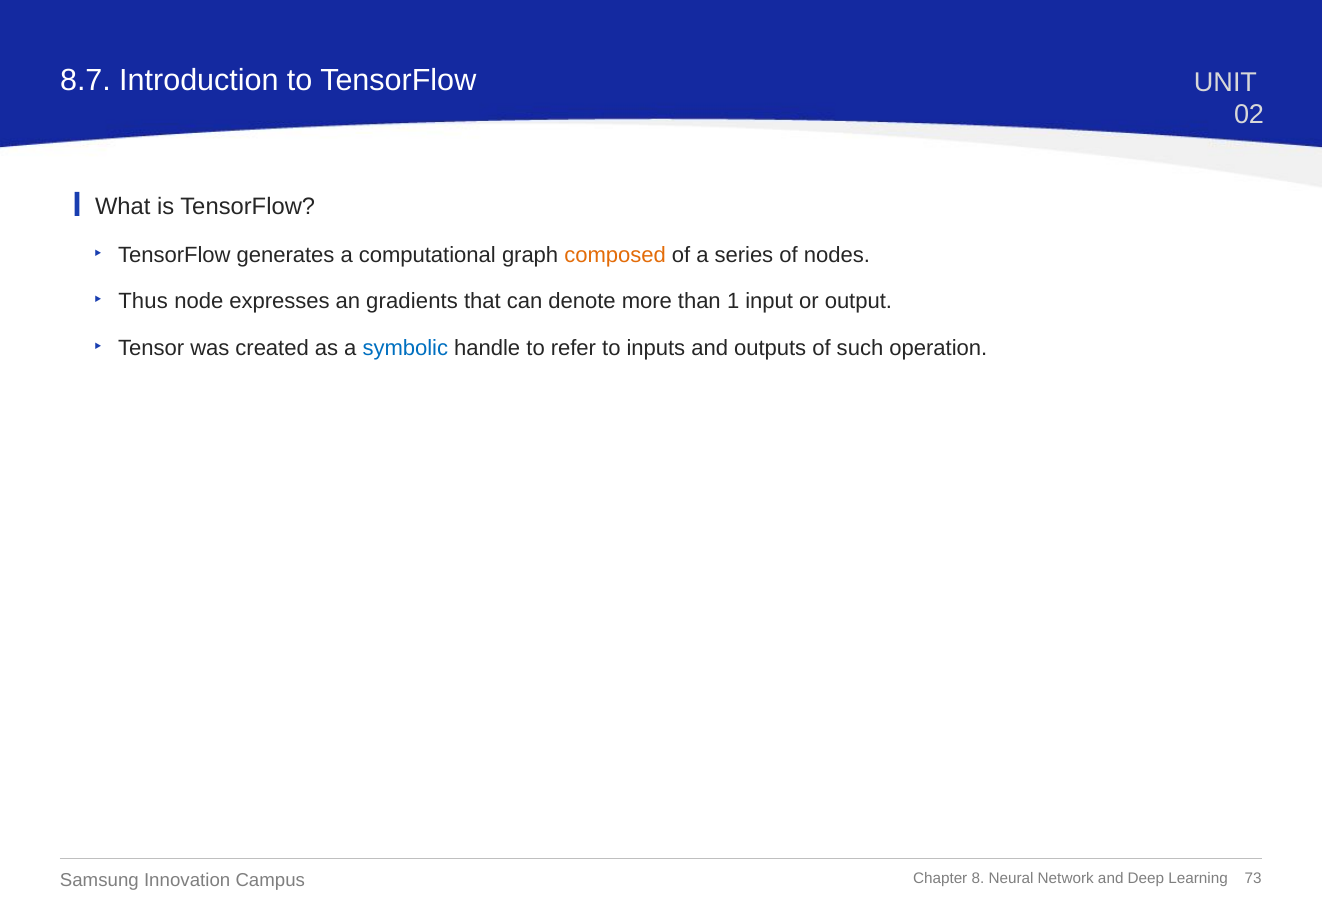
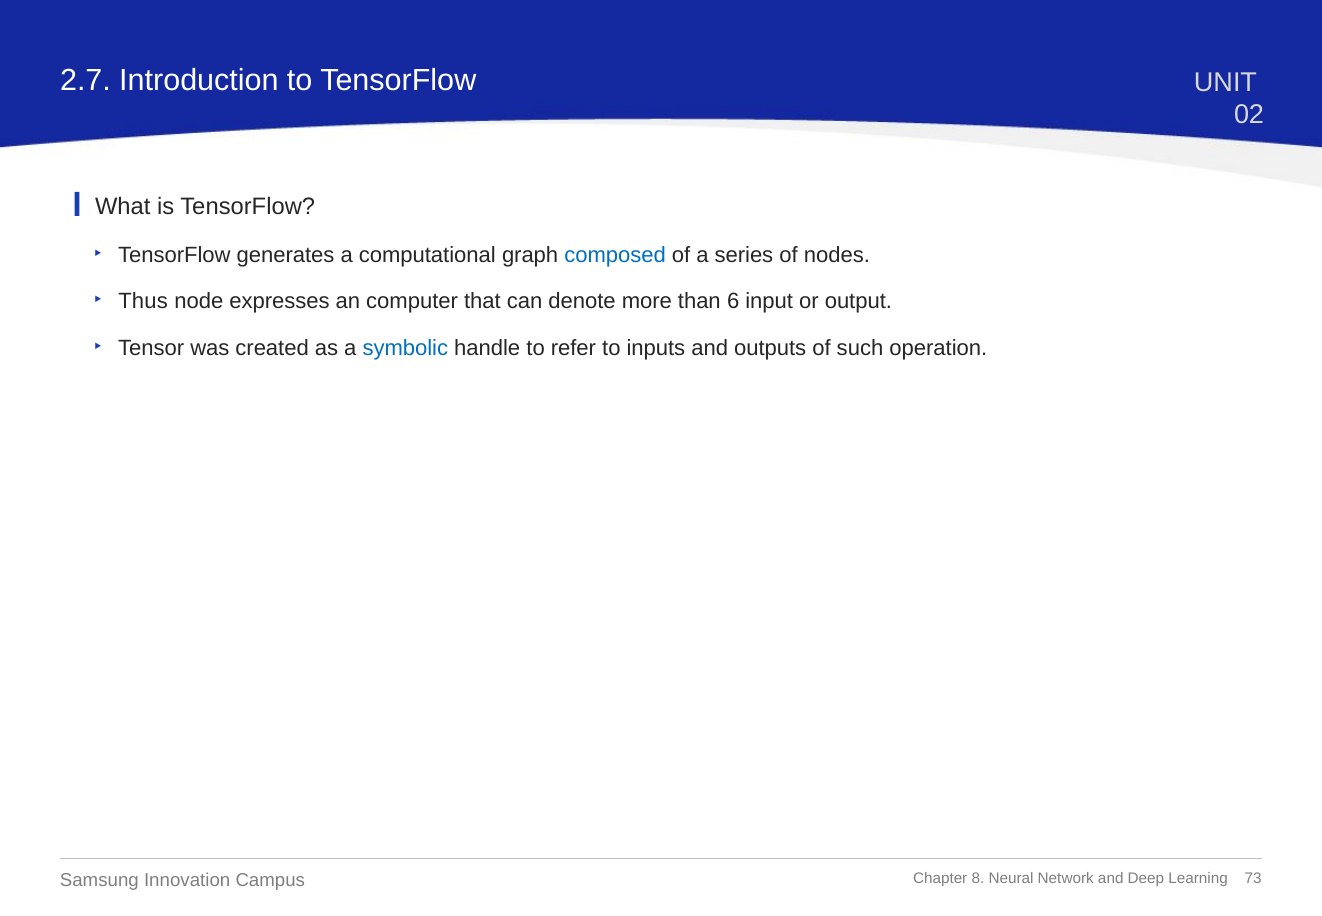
8.7: 8.7 -> 2.7 (85, 80)
composed colour: orange -> blue (615, 255)
gradients: gradients -> computer (412, 301)
1: 1 -> 6 (733, 301)
